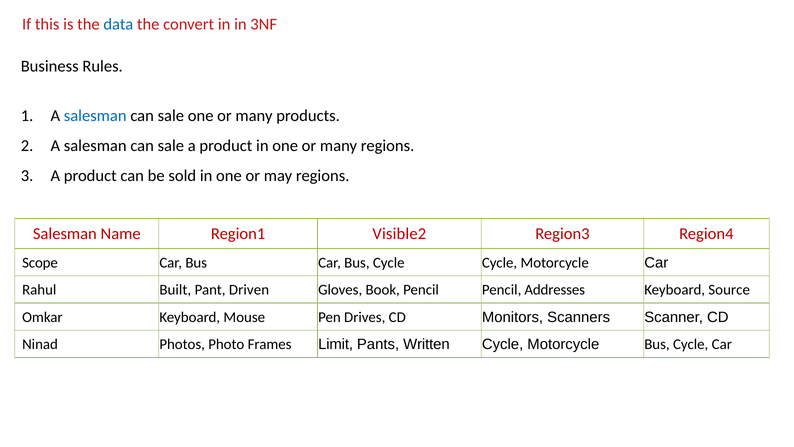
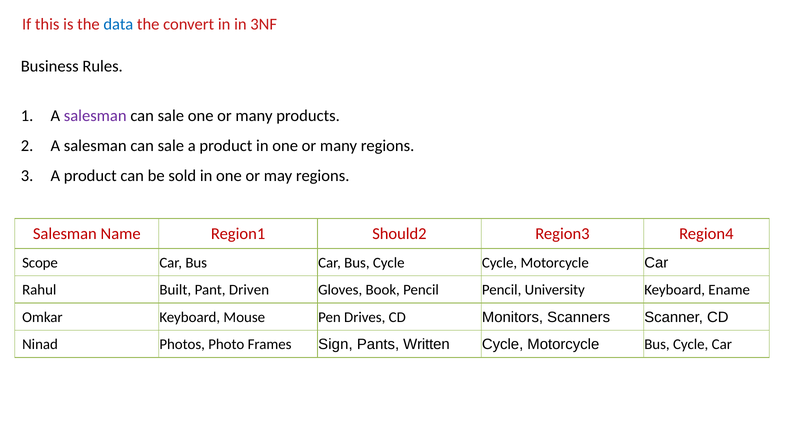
salesman colour: blue -> purple (95, 116)
Visible2: Visible2 -> Should2 (399, 234)
Addresses: Addresses -> University (555, 290)
Source: Source -> Ename (729, 290)
Limit: Limit -> Sign (335, 344)
